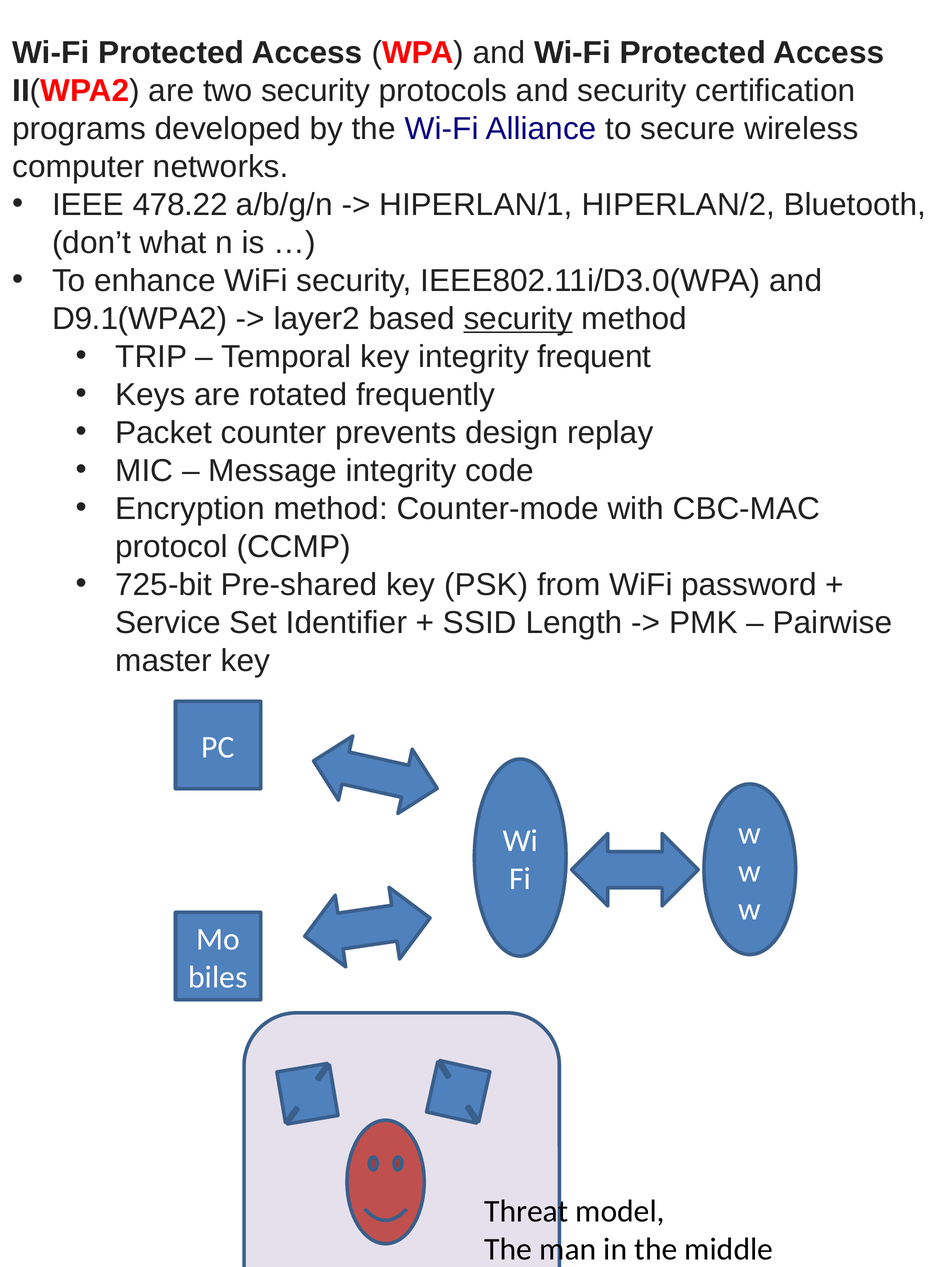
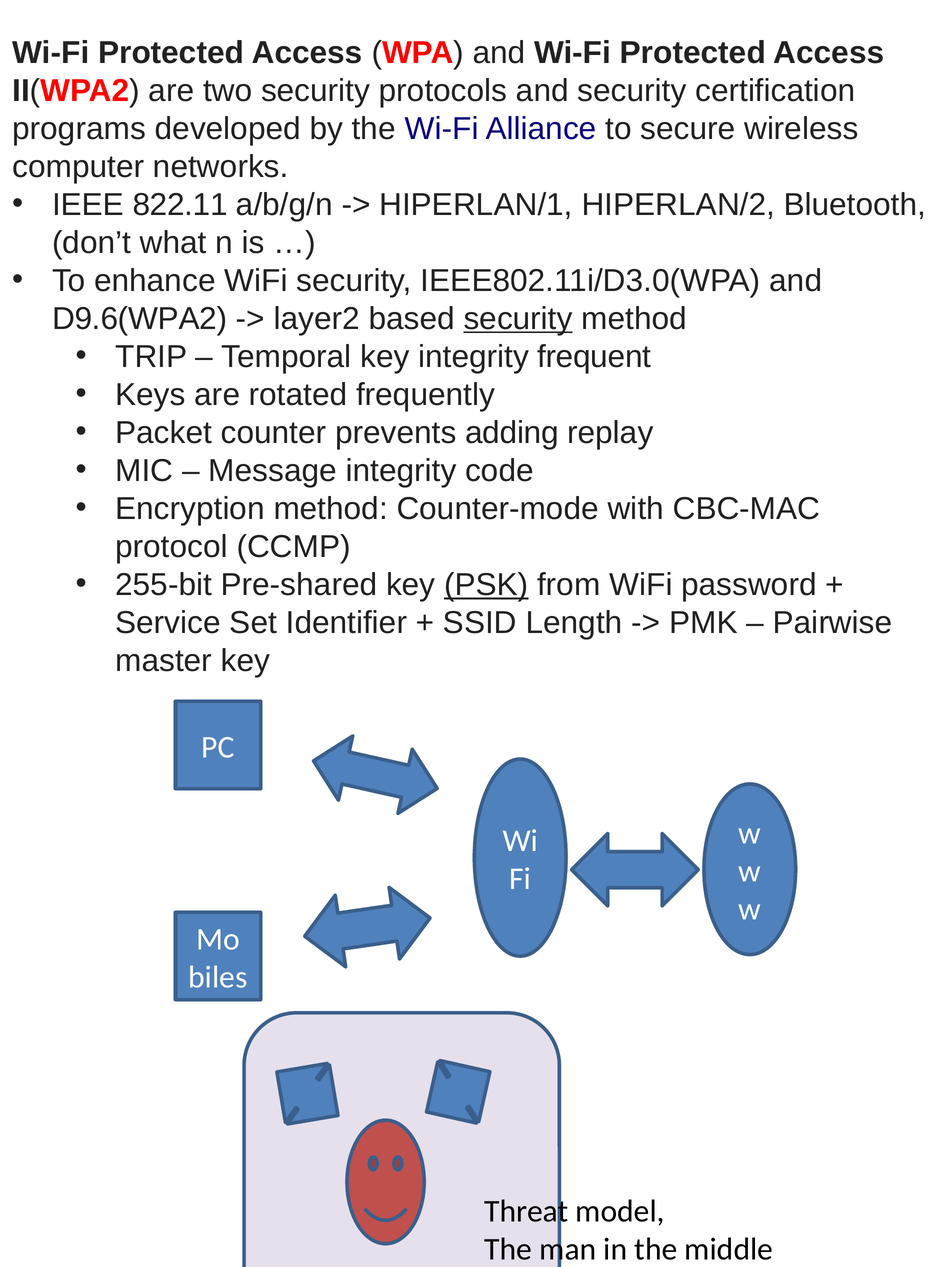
478.22: 478.22 -> 822.11 (180, 205)
D9.1(WPA2: D9.1(WPA2 -> D9.6(WPA2 (140, 319)
design: design -> adding (512, 433)
725-bit: 725-bit -> 255-bit (164, 585)
PSK underline: none -> present (486, 585)
